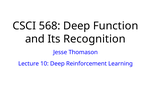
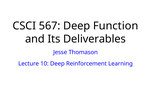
568: 568 -> 567 (50, 26)
Recognition: Recognition -> Deliverables (94, 39)
